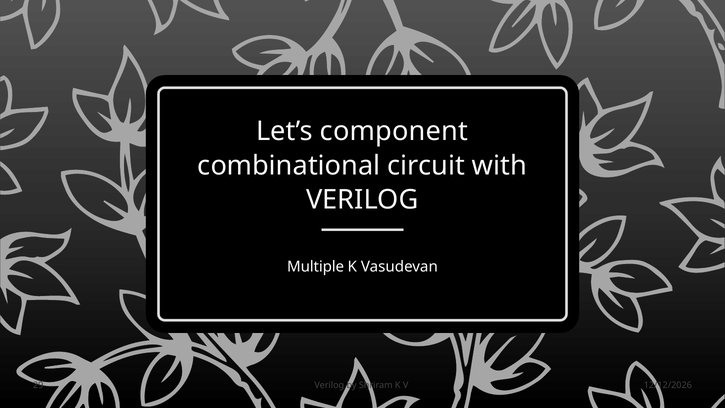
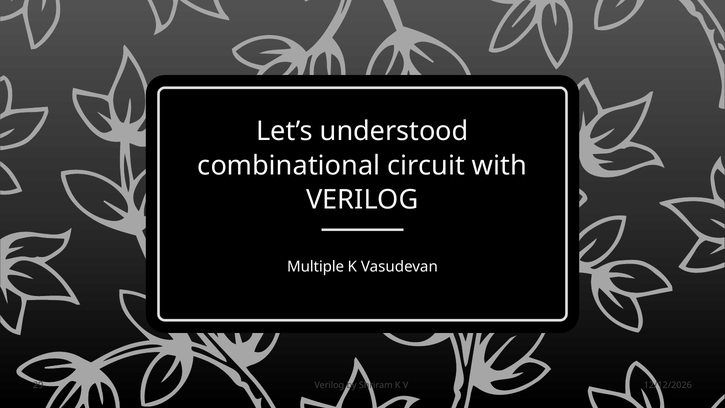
component: component -> understood (394, 131)
